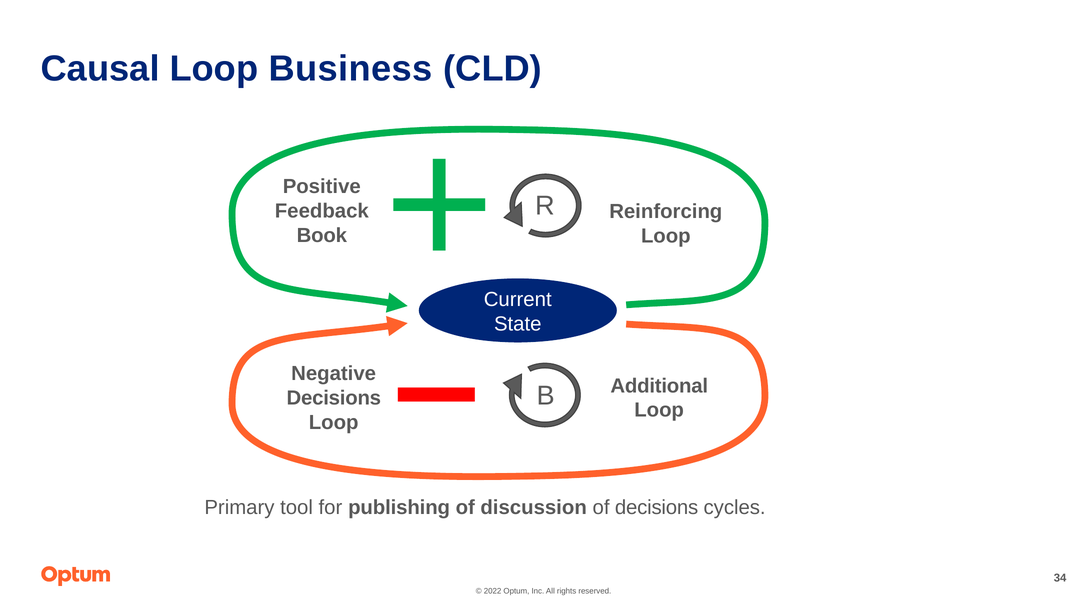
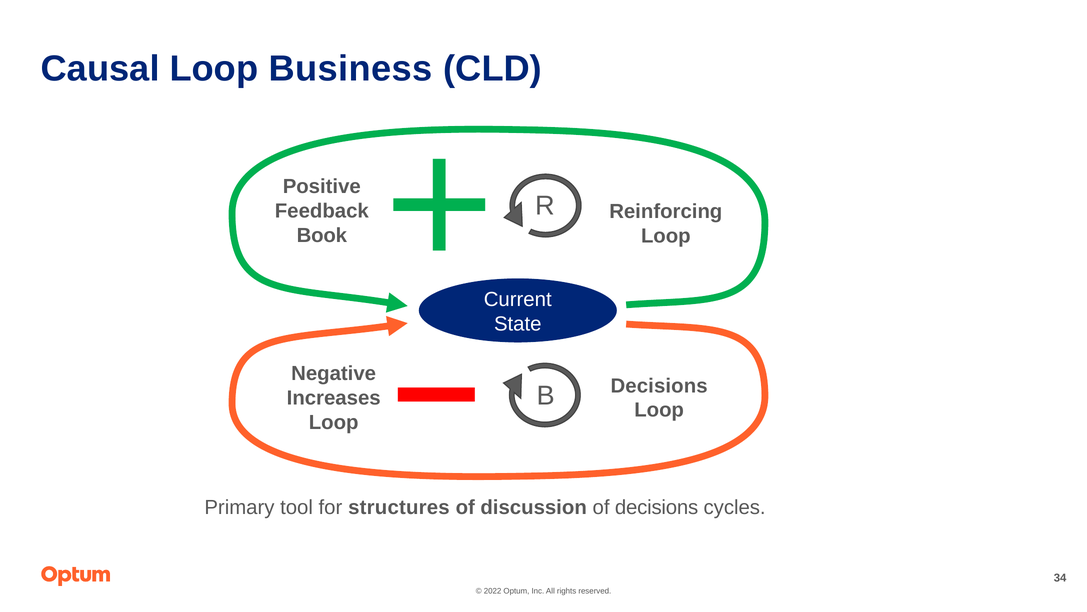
Additional: Additional -> Decisions (659, 385)
Decisions: Decisions -> Increases (334, 398)
publishing: publishing -> structures (399, 507)
